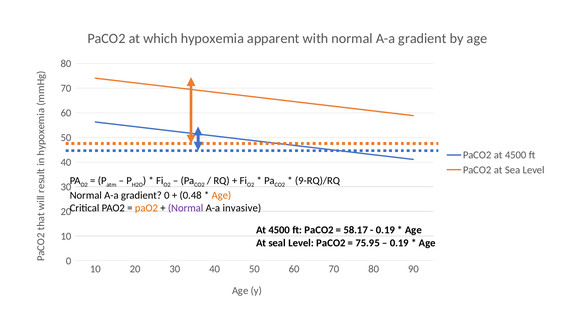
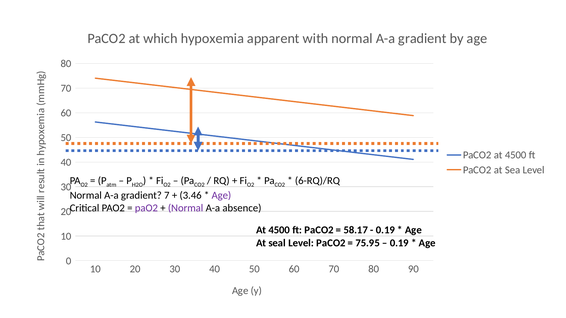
9-RQ)/RQ: 9-RQ)/RQ -> 6-RQ)/RQ (317, 181)
gradient 0: 0 -> 7 (167, 195)
0.48: 0.48 -> 3.46 (191, 195)
Age colour: orange -> purple (221, 195)
paO2 colour: orange -> purple (146, 208)
invasive: invasive -> absence (242, 208)
